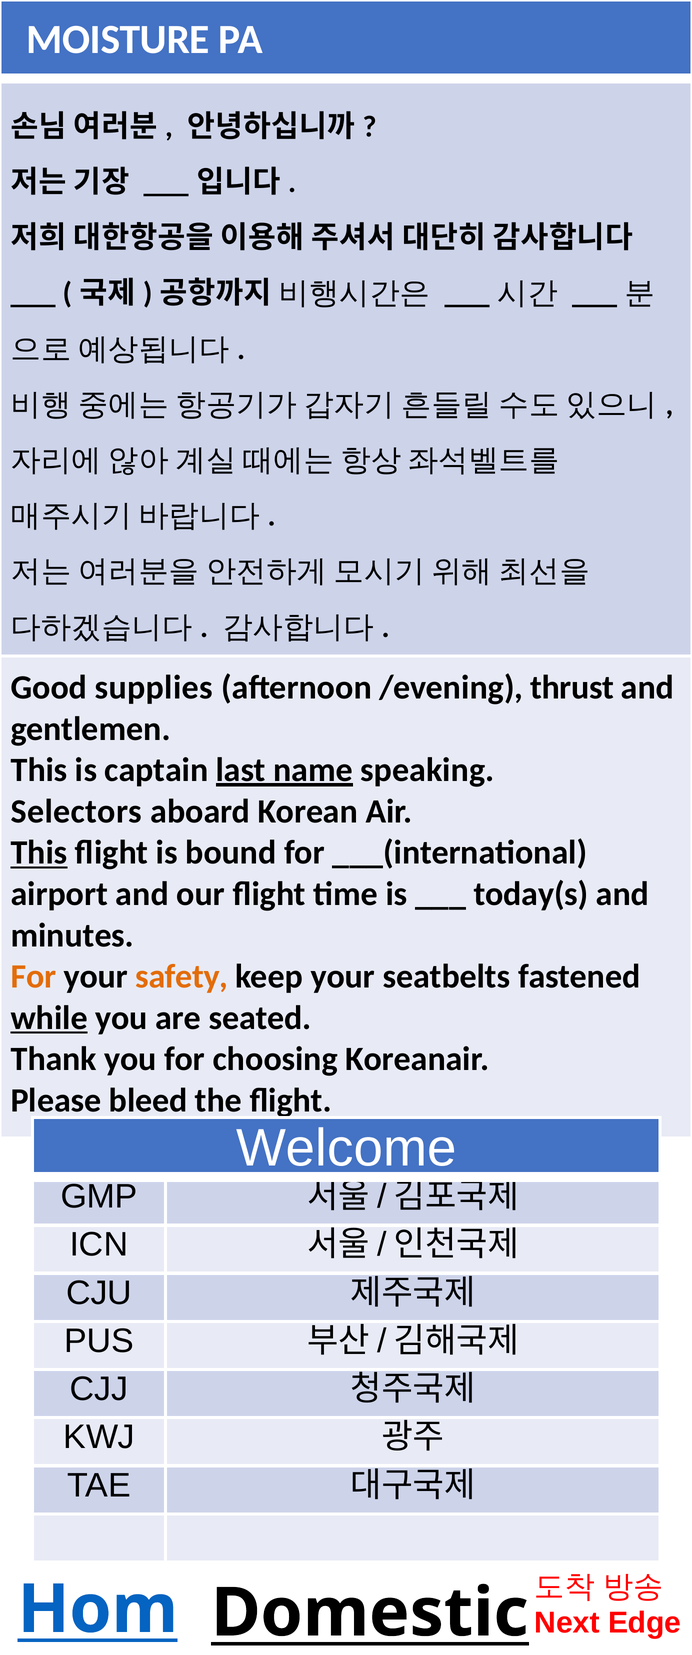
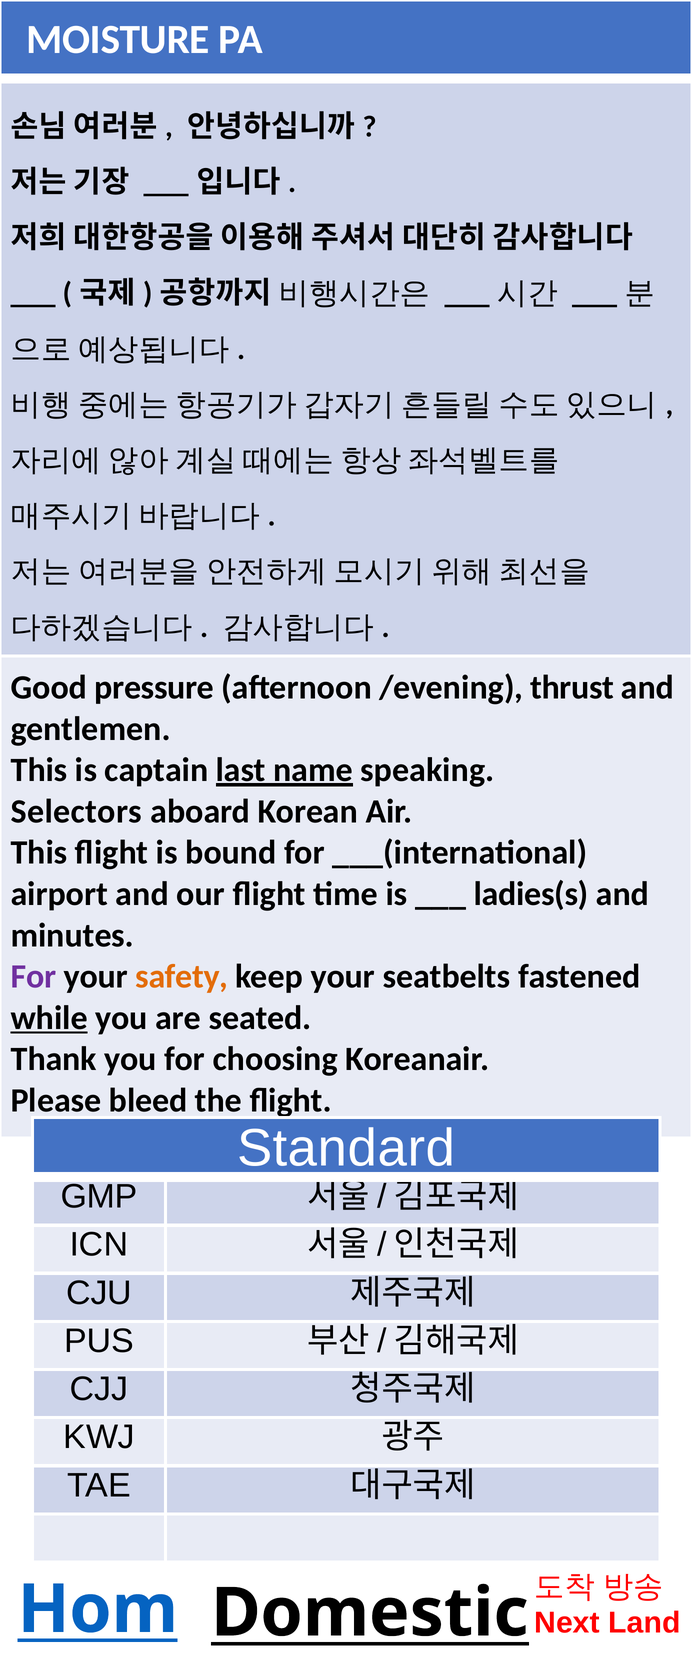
supplies: supplies -> pressure (154, 688)
This underline: present -> none (39, 853)
today(s: today(s -> ladies(s (531, 894)
For colour: orange -> purple (33, 977)
Welcome: Welcome -> Standard (346, 1149)
Edge: Edge -> Land (644, 1624)
